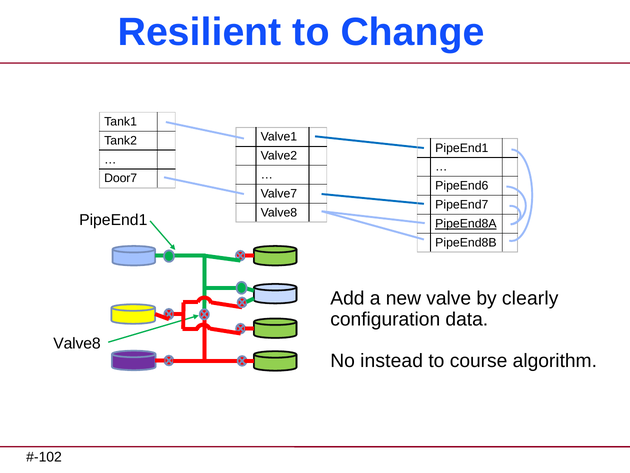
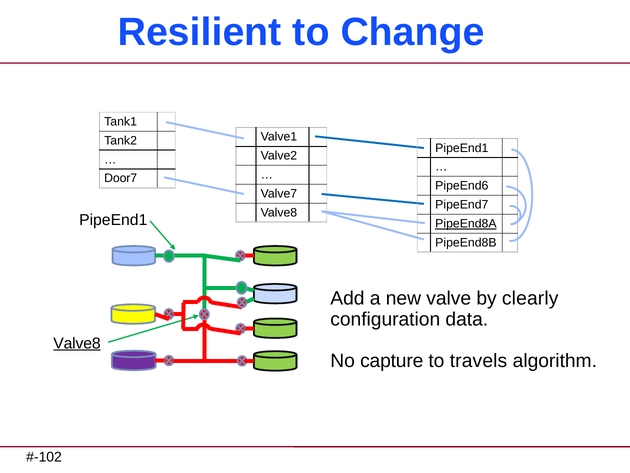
Valve8 underline: none -> present (77, 343)
instead: instead -> capture (392, 361)
course: course -> travels (479, 361)
